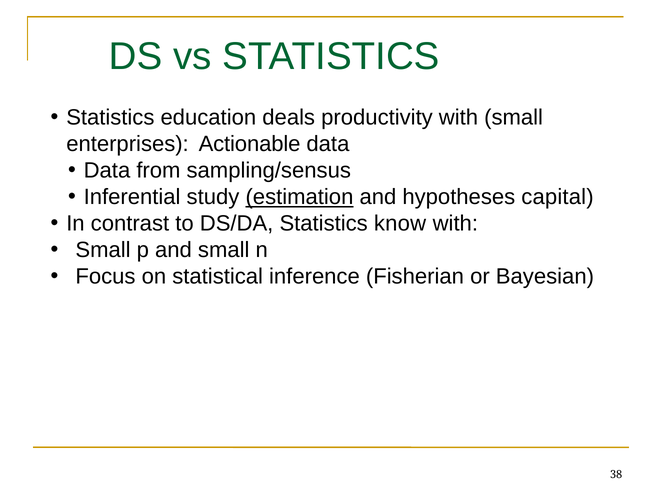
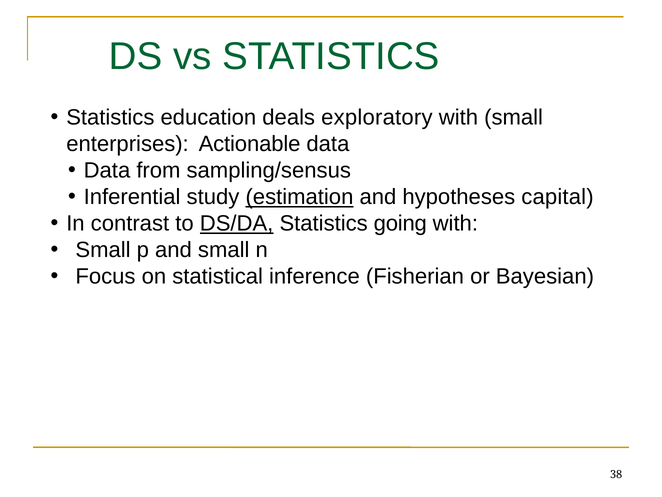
productivity: productivity -> exploratory (377, 117)
DS/DA underline: none -> present (237, 223)
know: know -> going (400, 223)
